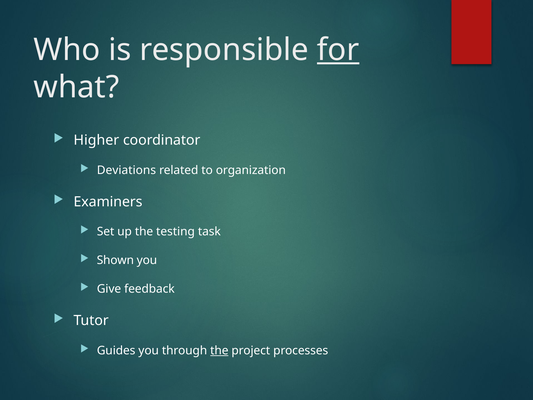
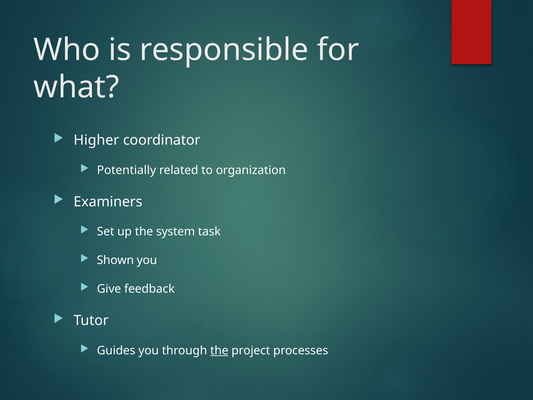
for underline: present -> none (338, 50)
Deviations: Deviations -> Potentially (126, 170)
testing: testing -> system (176, 231)
